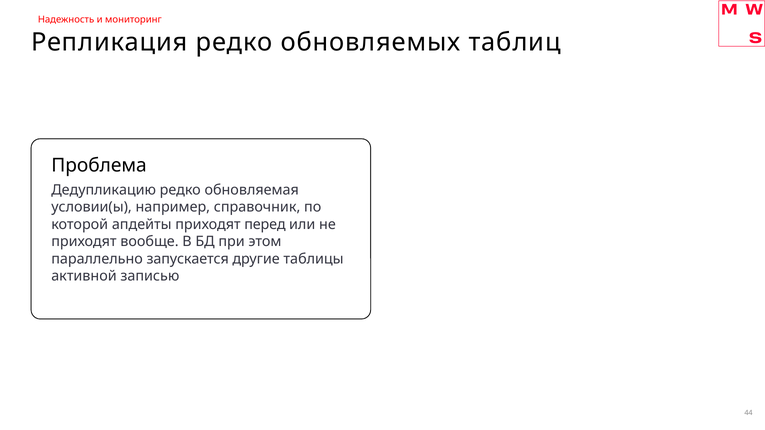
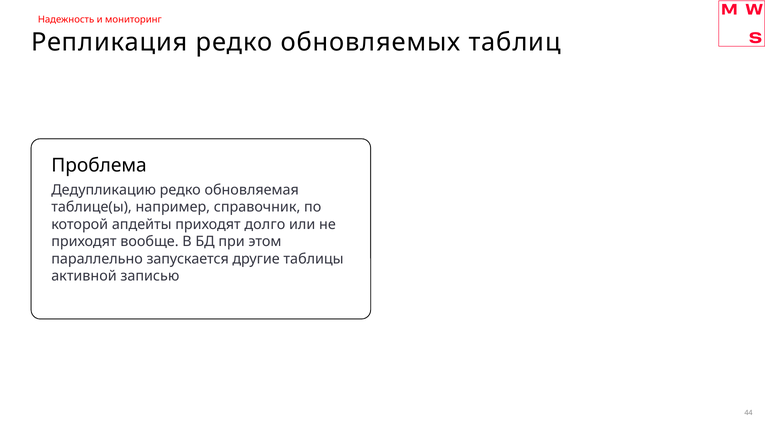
условии(ы: условии(ы -> таблице(ы (92, 207)
перед: перед -> долго (265, 225)
